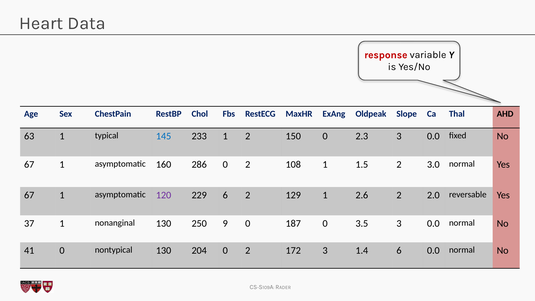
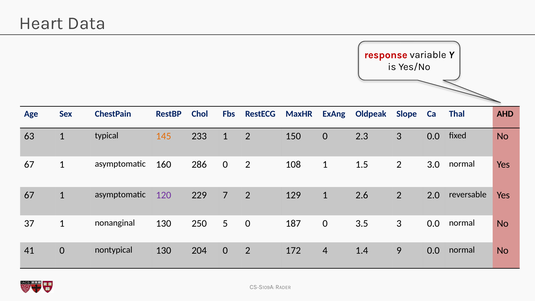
145 colour: blue -> orange (164, 136)
229 6: 6 -> 7 (225, 195)
9: 9 -> 5 (225, 223)
172 3: 3 -> 4 (325, 251)
1.4 6: 6 -> 9 (399, 251)
